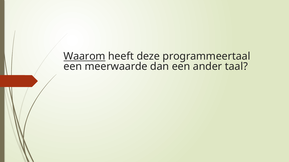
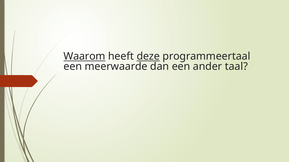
deze underline: none -> present (148, 57)
